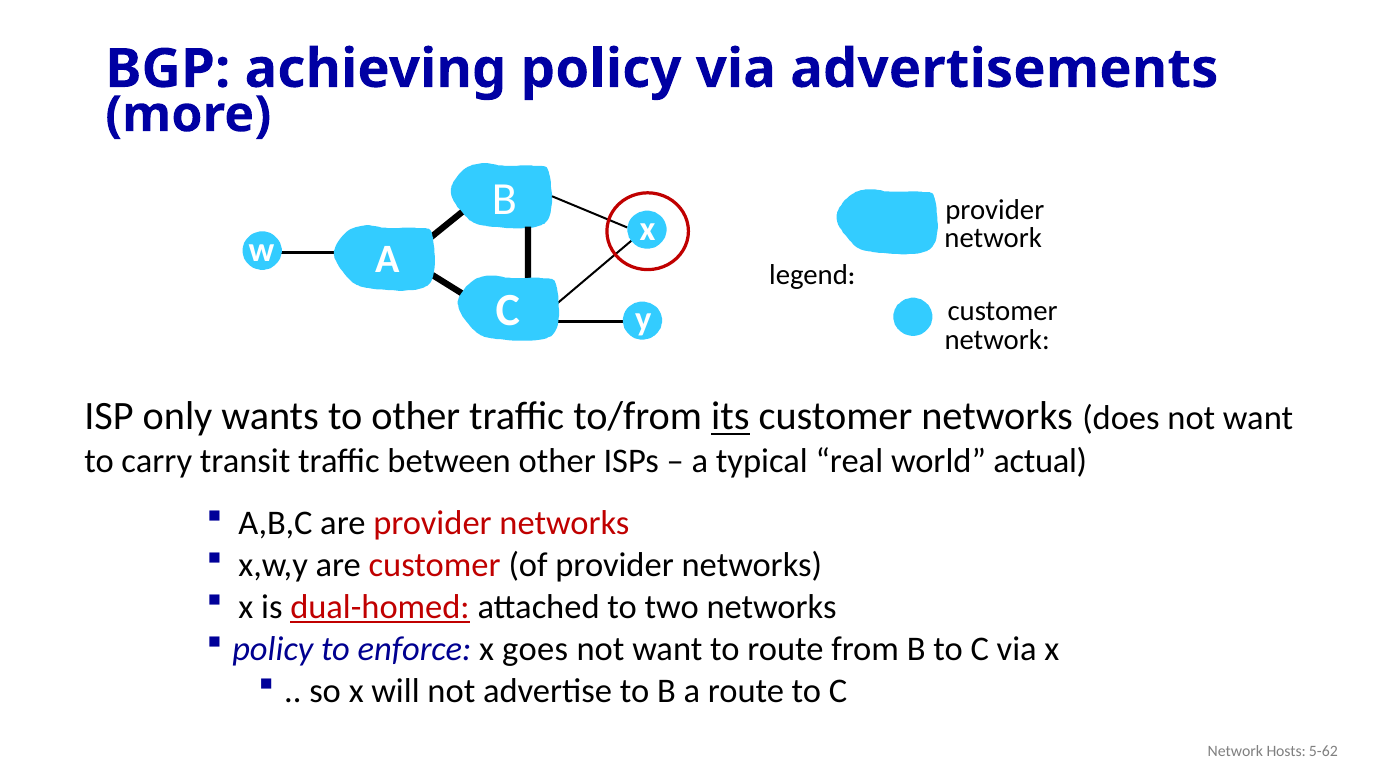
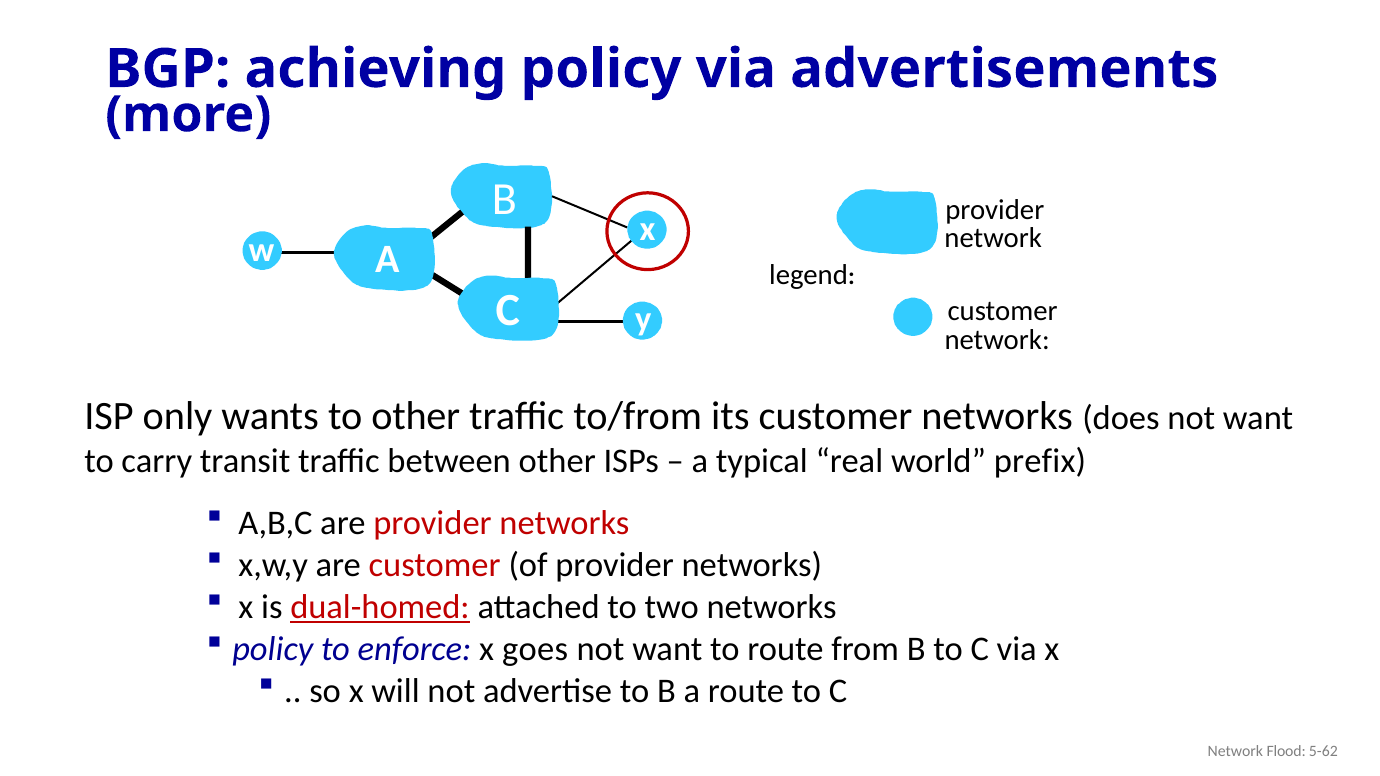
its underline: present -> none (730, 417)
actual: actual -> prefix (1040, 461)
Hosts: Hosts -> Flood (1286, 751)
